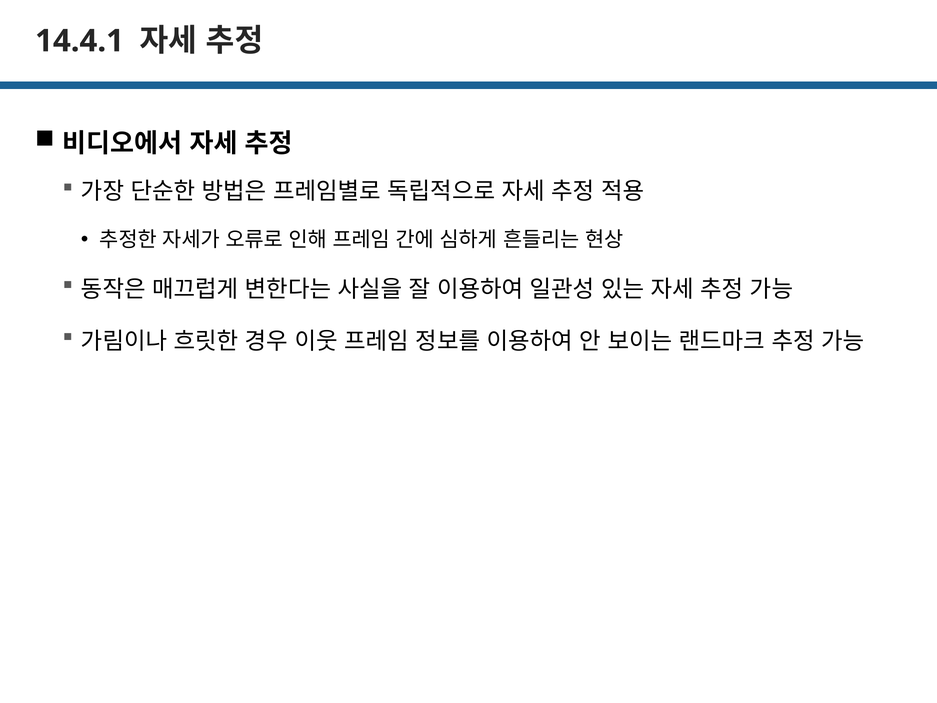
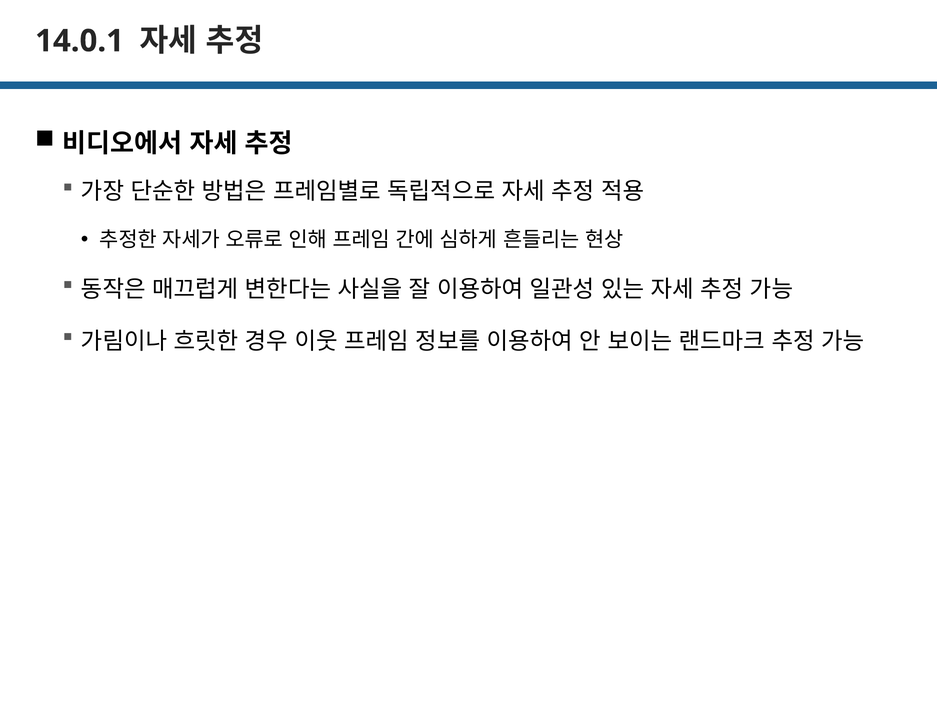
14.4.1: 14.4.1 -> 14.0.1 (80, 41)
